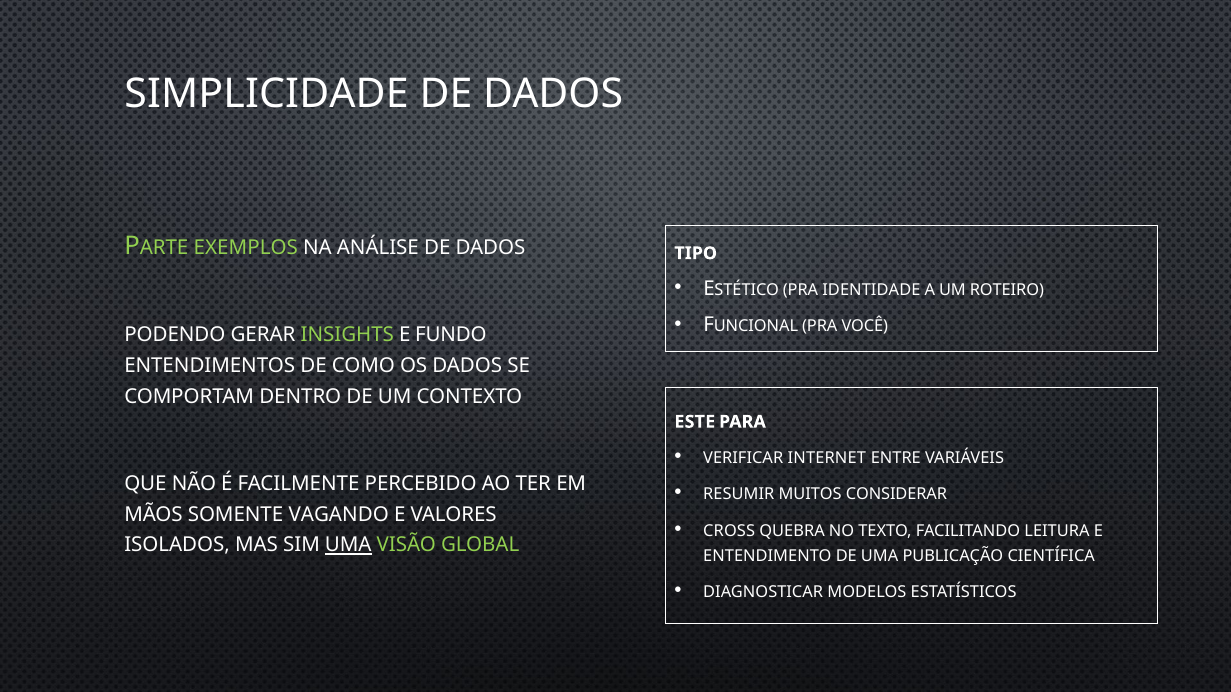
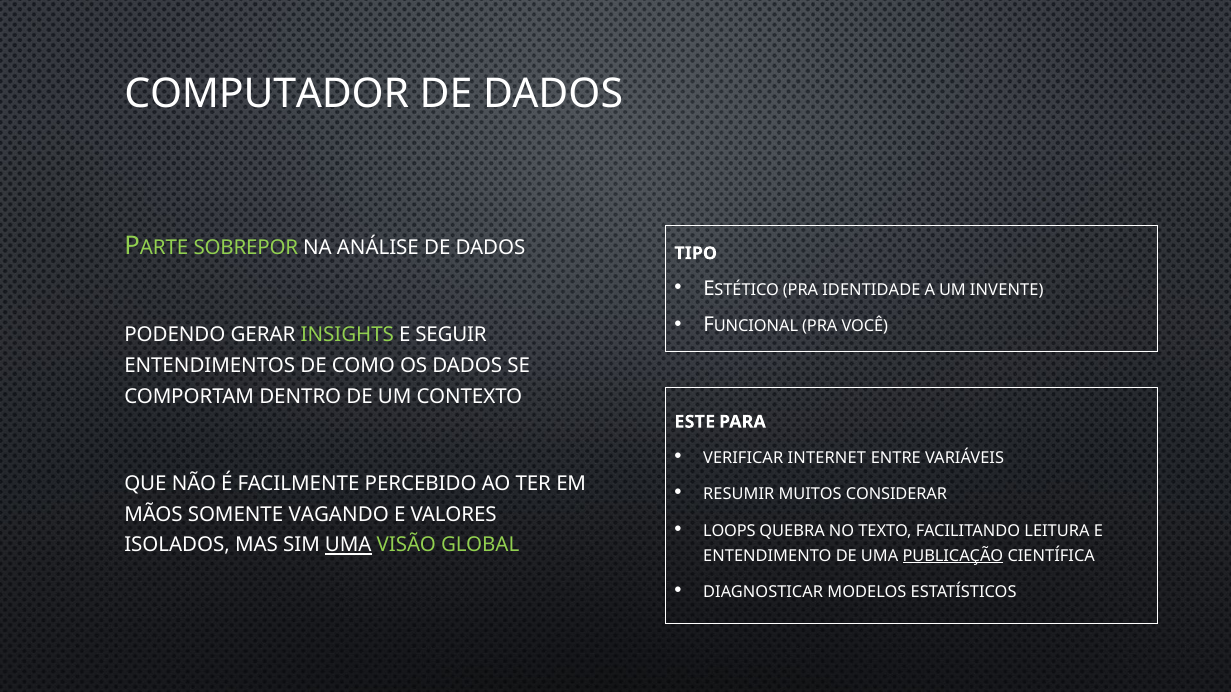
SIMPLICIDADE: SIMPLICIDADE -> COMPUTADOR (267, 94)
EXEMPLOS: EXEMPLOS -> SOBREPOR (246, 248)
ROTEIRO: ROTEIRO -> INVENTE (1007, 290)
FUNDO: FUNDO -> SEGUIR (451, 335)
CROSS: CROSS -> LOOPS (729, 531)
PUBLICAÇÃO underline: none -> present (953, 556)
